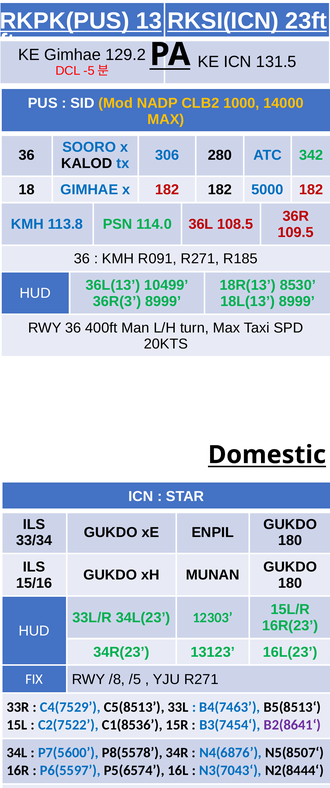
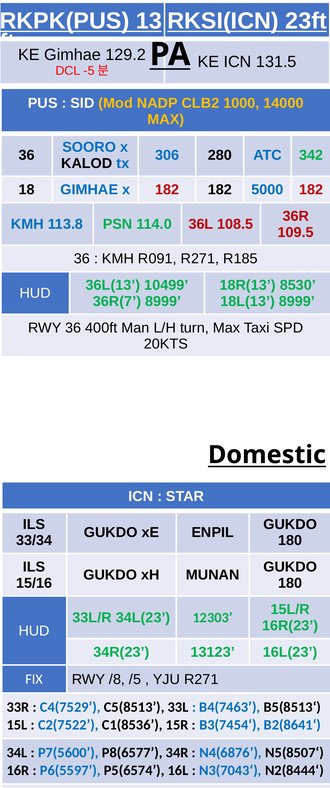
36R(3: 36R(3 -> 36R(7 (117, 302)
B2(8641‘ colour: purple -> blue (292, 726)
P8(5578: P8(5578 -> P8(6577 (132, 754)
